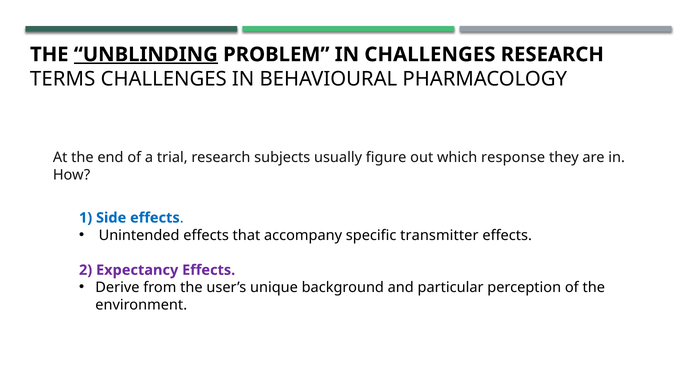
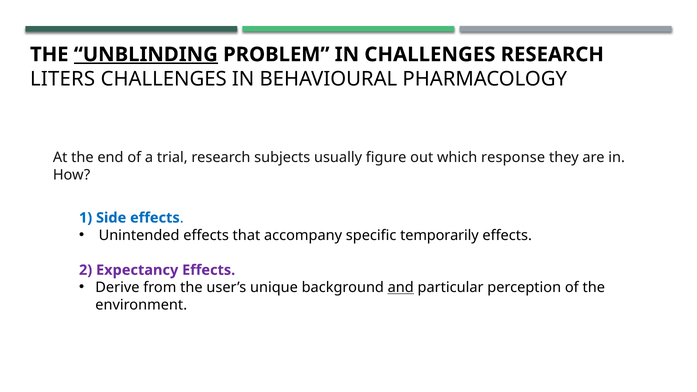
TERMS: TERMS -> LITERS (63, 79)
transmitter: transmitter -> temporarily (439, 235)
and underline: none -> present (401, 288)
